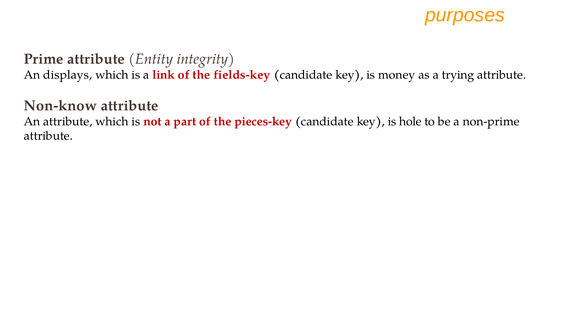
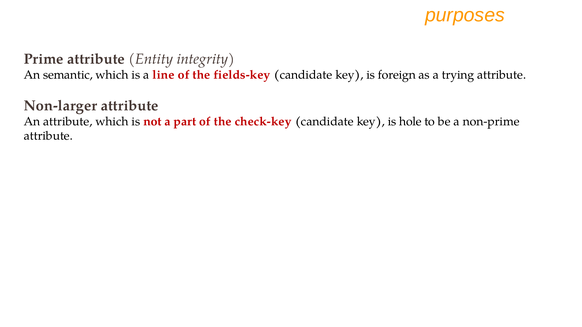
displays: displays -> semantic (68, 75)
link: link -> line (164, 75)
money: money -> foreign (397, 75)
Non-know: Non-know -> Non-larger (60, 106)
pieces-key: pieces-key -> check-key (263, 122)
